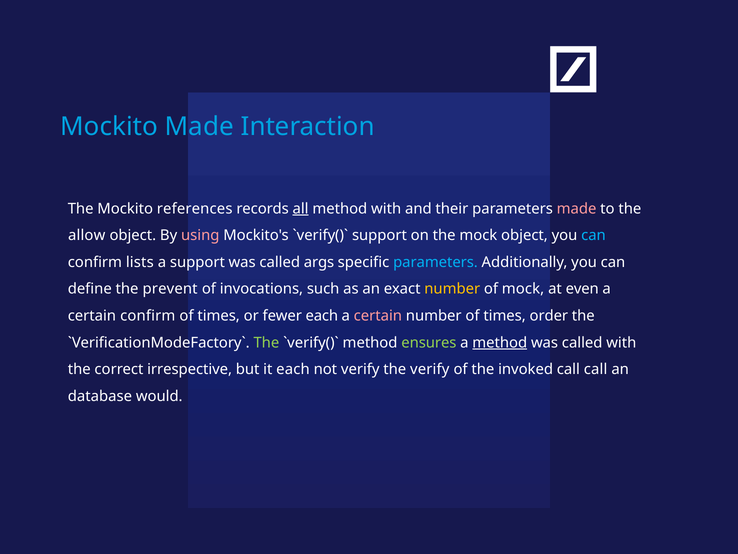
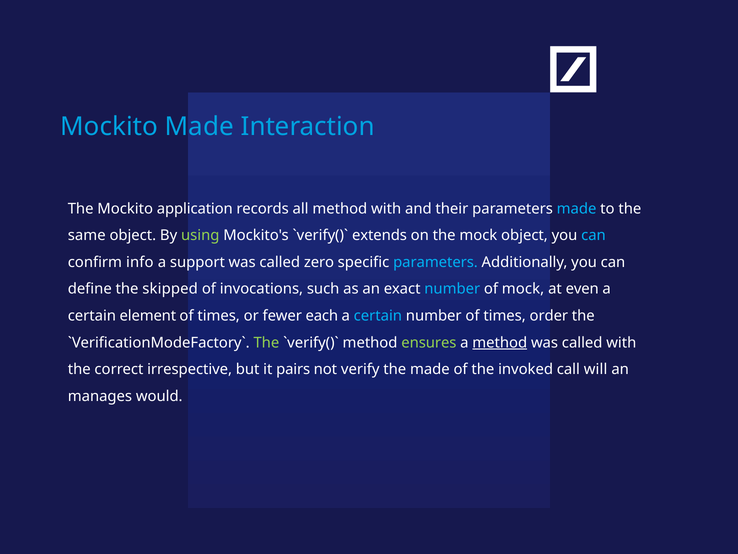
references: references -> application (195, 208)
all underline: present -> none (301, 208)
made colour: pink -> light blue (577, 208)
allow: allow -> same (87, 235)
using colour: pink -> light green (200, 235)
support: support -> extends (379, 235)
lists: lists -> info (140, 262)
args: args -> zero (319, 262)
prevent: prevent -> skipped (170, 289)
number colour: yellow -> light blue (452, 289)
certain confirm: confirm -> element (148, 315)
certain colour: pink -> light blue (378, 315)
it each: each -> pairs (293, 369)
the verify: verify -> made (430, 369)
call call: call -> will (596, 369)
database: database -> manages (100, 396)
